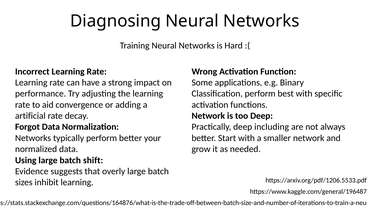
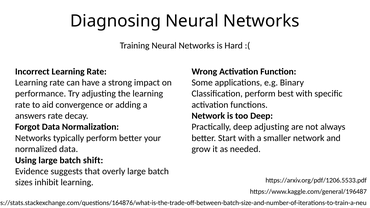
artificial: artificial -> answers (30, 116)
deep including: including -> adjusting (272, 127)
